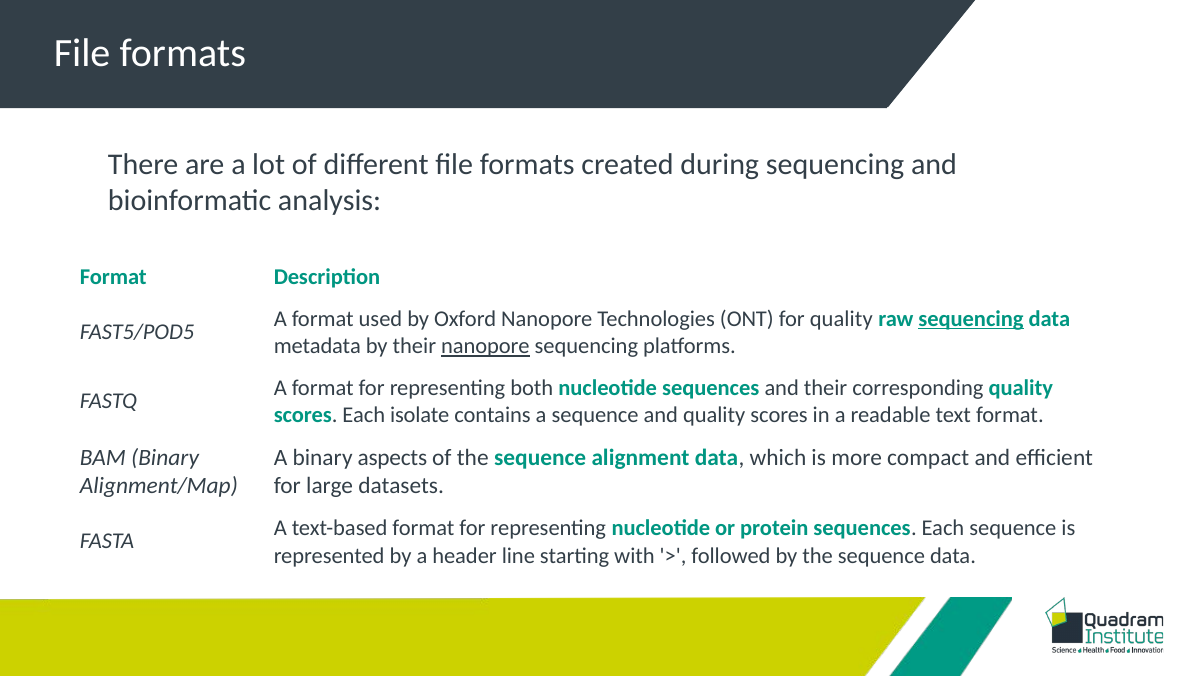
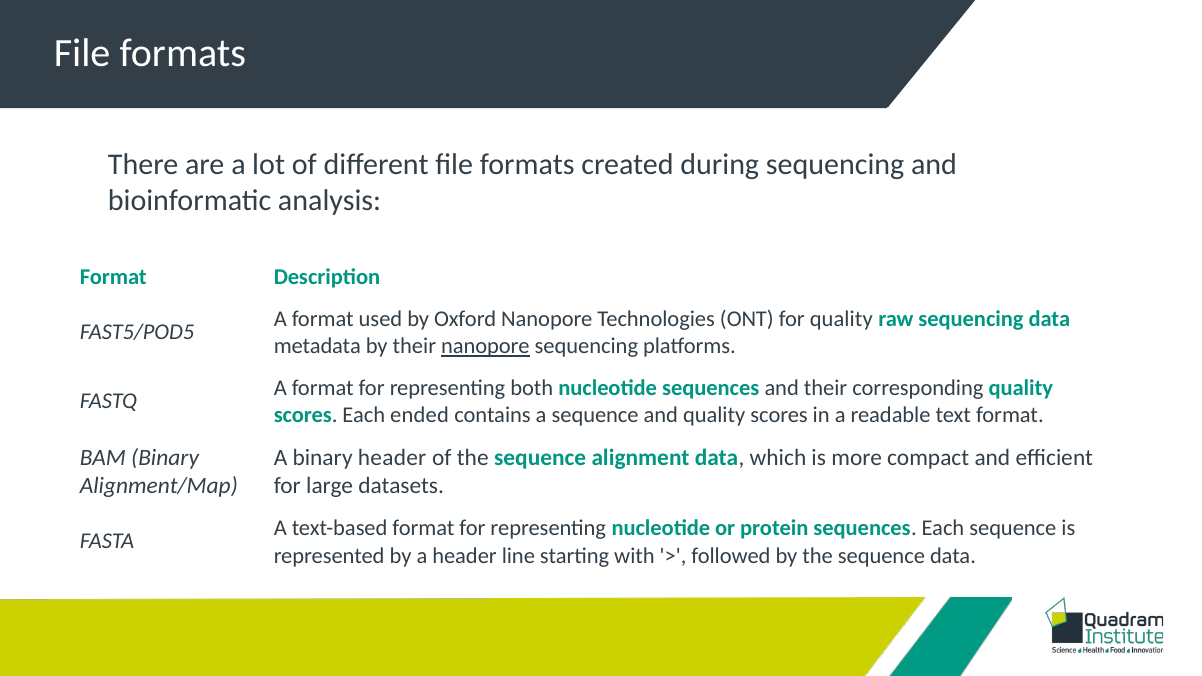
sequencing underline: present -> none (971, 319)
isolate: isolate -> ended (420, 416)
binary aspects: aspects -> header (392, 458)
